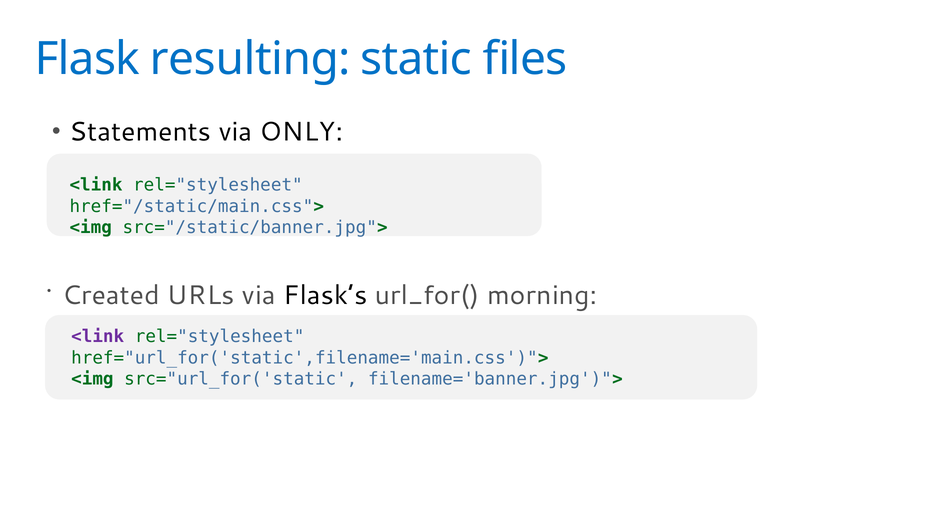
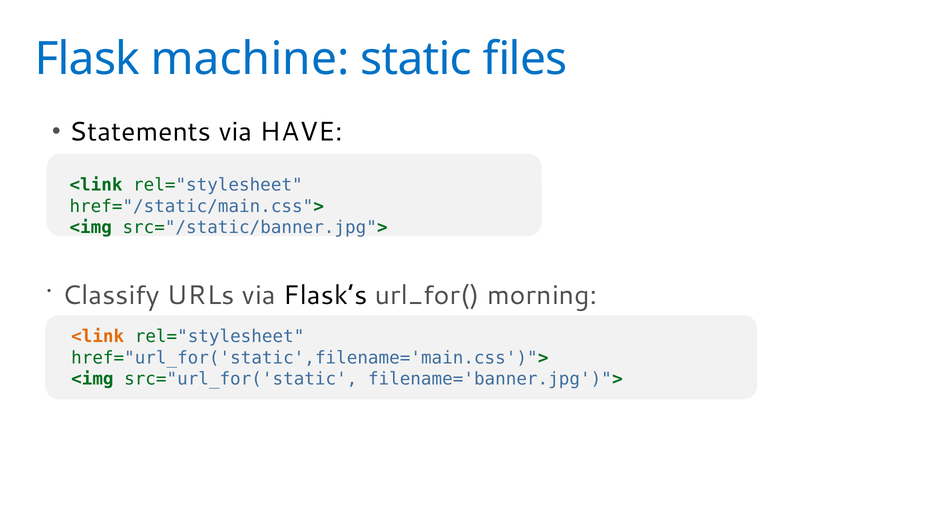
resulting: resulting -> machine (250, 59)
ONLY: ONLY -> HAVE (301, 132)
Created: Created -> Classify (111, 296)
<link colour: purple -> orange (98, 337)
